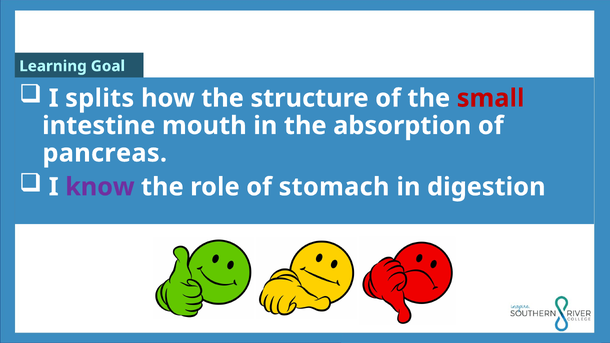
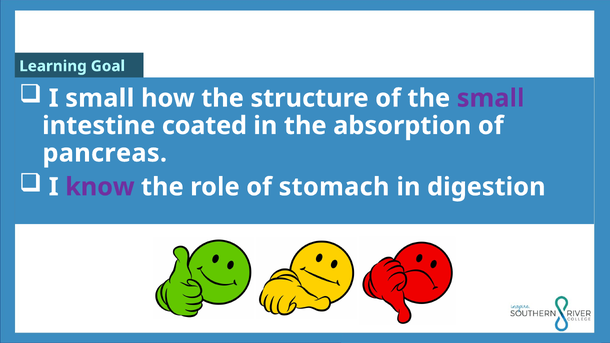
I splits: splits -> small (100, 98)
small colour: red -> purple (491, 98)
mouth: mouth -> coated (204, 126)
